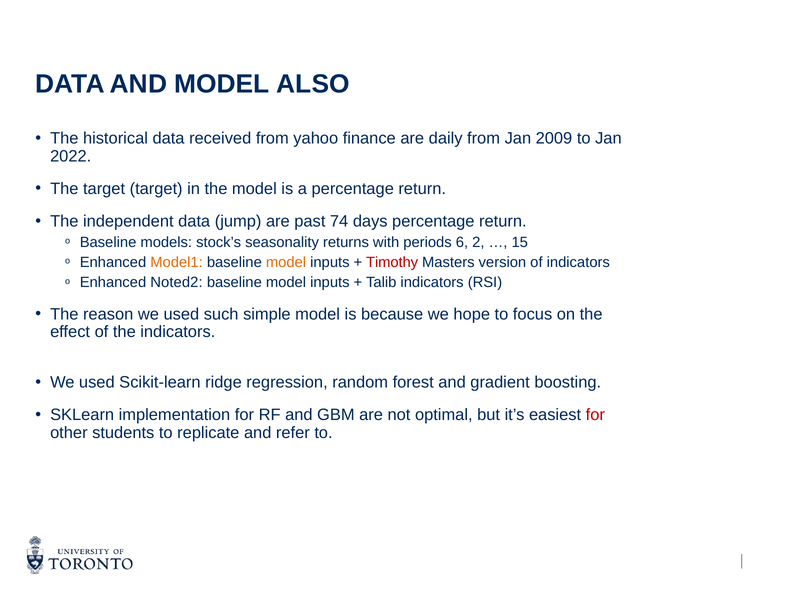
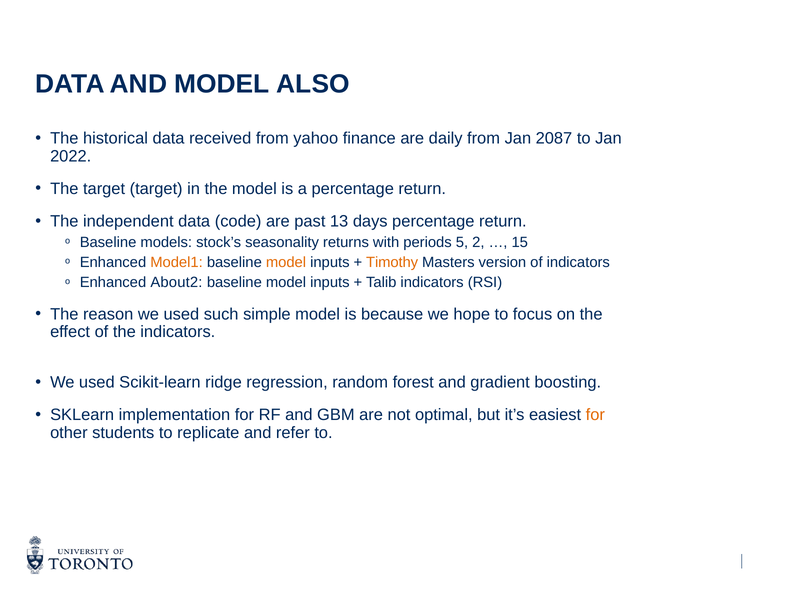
2009: 2009 -> 2087 (554, 138)
jump: jump -> code (238, 221)
74: 74 -> 13 (339, 221)
6: 6 -> 5 (462, 242)
Timothy colour: red -> orange (392, 263)
Noted2: Noted2 -> About2 (176, 283)
for colour: red -> orange (595, 415)
